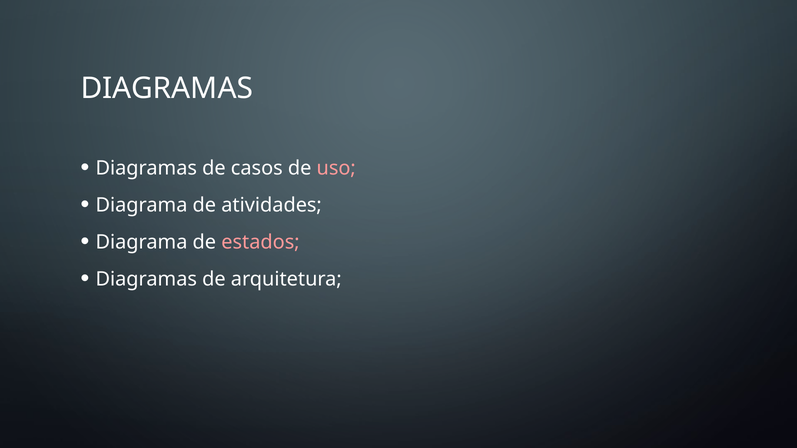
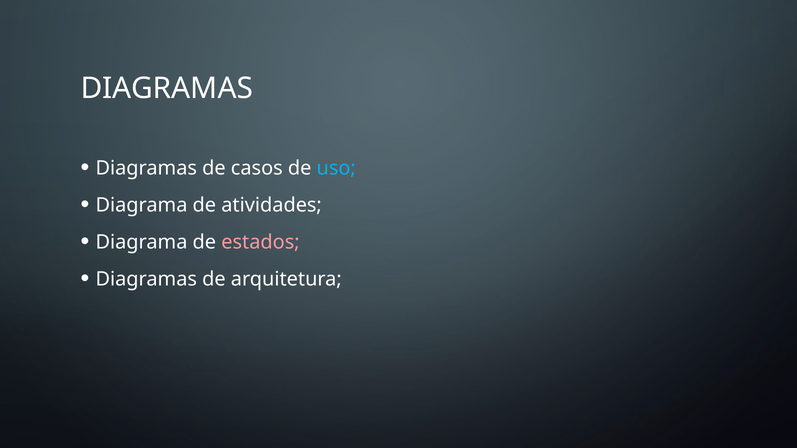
uso colour: pink -> light blue (336, 168)
